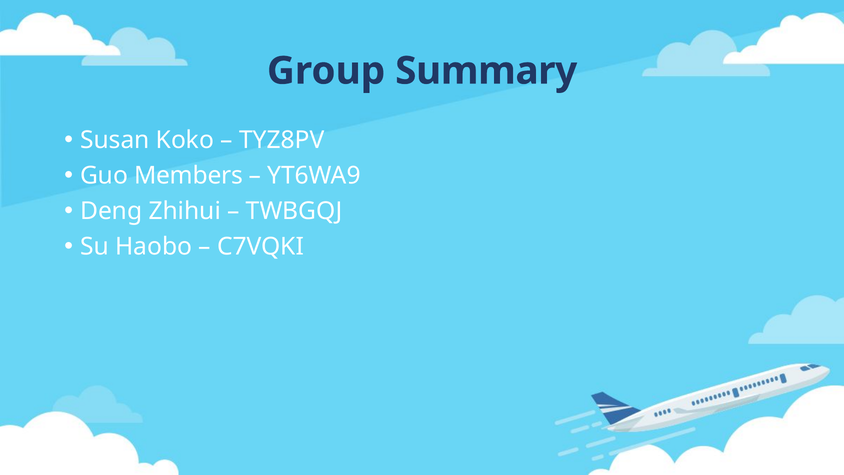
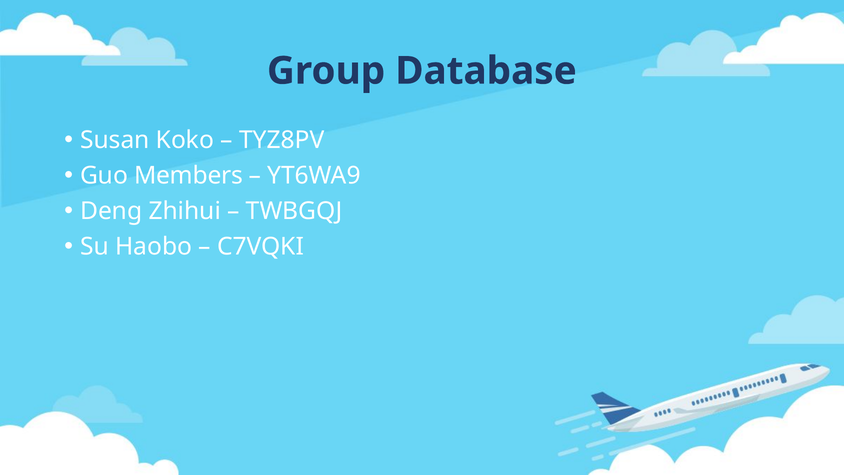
Summary: Summary -> Database (486, 71)
